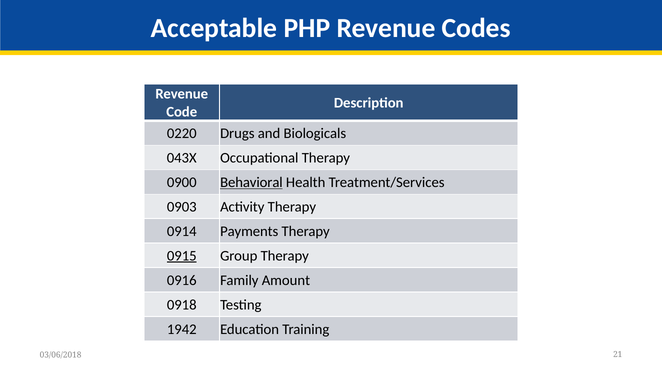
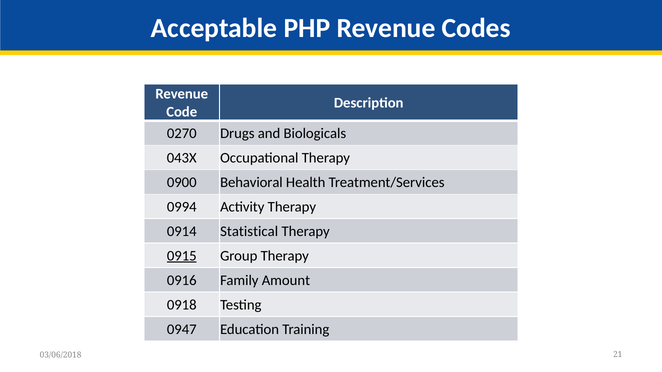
0220: 0220 -> 0270 (182, 134)
Behavioral underline: present -> none (251, 183)
0903: 0903 -> 0994 (182, 207)
Payments: Payments -> Statistical (249, 232)
1942: 1942 -> 0947 (182, 330)
